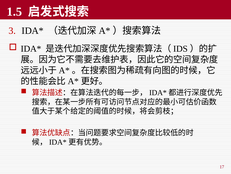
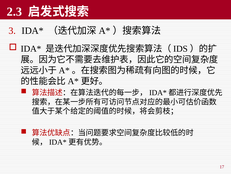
1.5: 1.5 -> 2.3 (14, 12)
